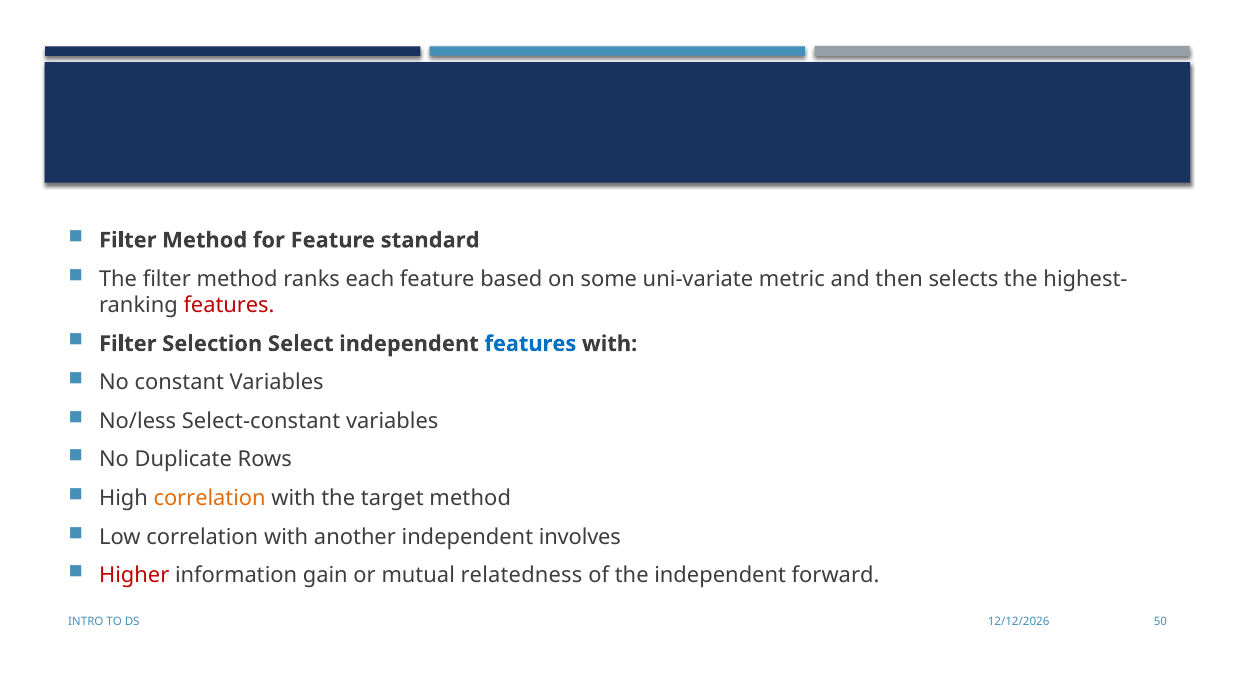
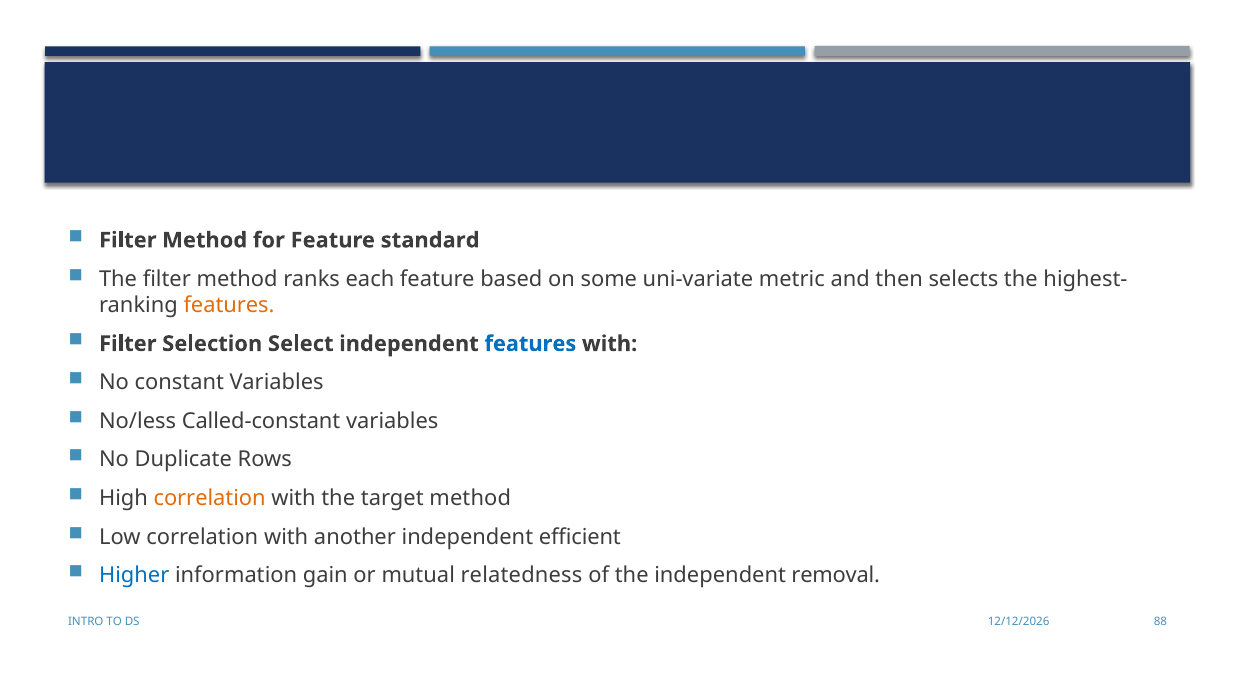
features colour: red -> orange (229, 305)
Select-constant: Select-constant -> Called-constant (261, 421)
involves: involves -> efficient (580, 537)
Higher colour: red -> blue (134, 575)
forward: forward -> removal (836, 575)
50: 50 -> 88 (1160, 622)
